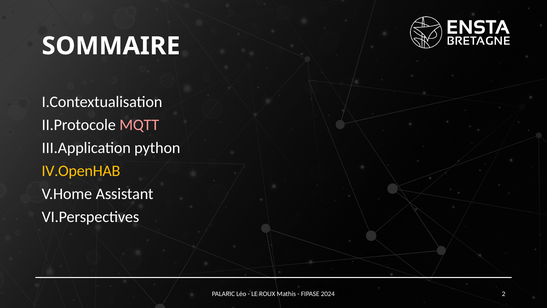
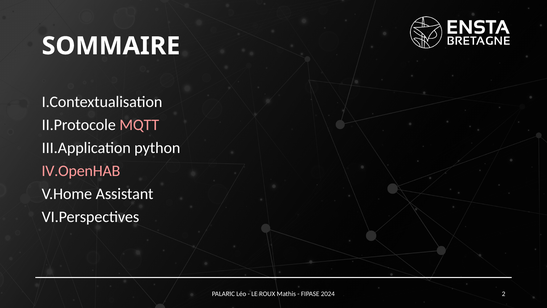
IV.OpenHAB colour: yellow -> pink (81, 171)
